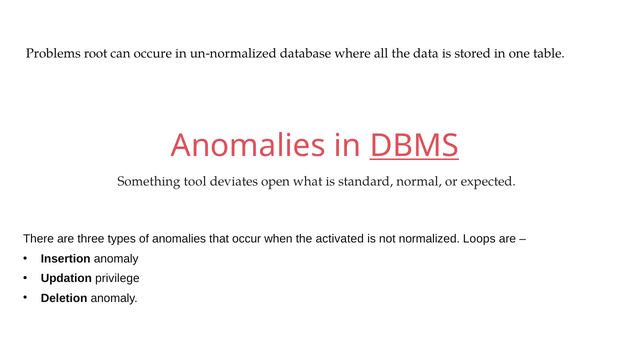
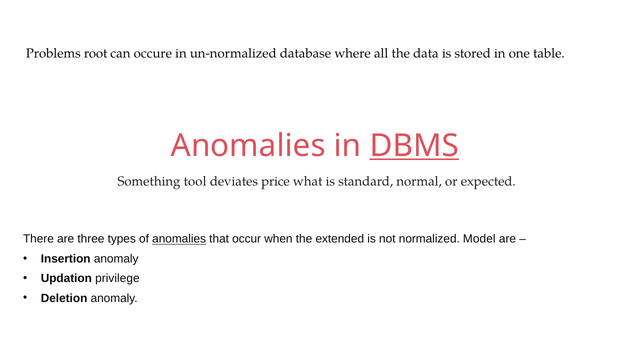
open: open -> price (276, 181)
anomalies underline: none -> present (179, 239)
activated: activated -> extended (340, 239)
Loops: Loops -> Model (479, 239)
